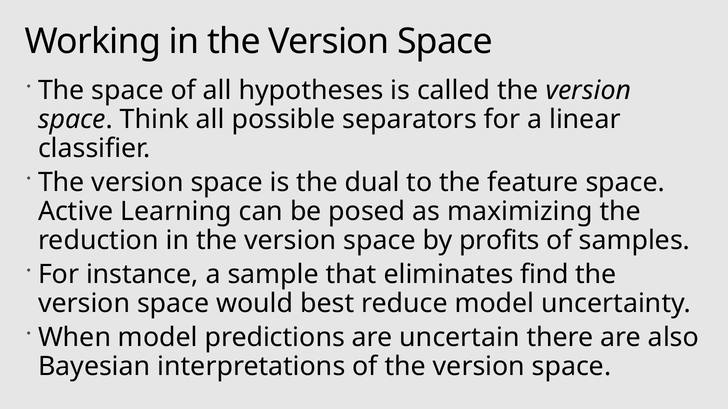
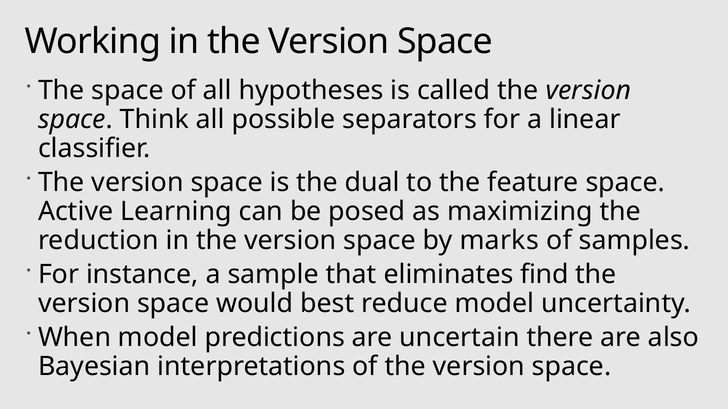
profits: profits -> marks (499, 241)
